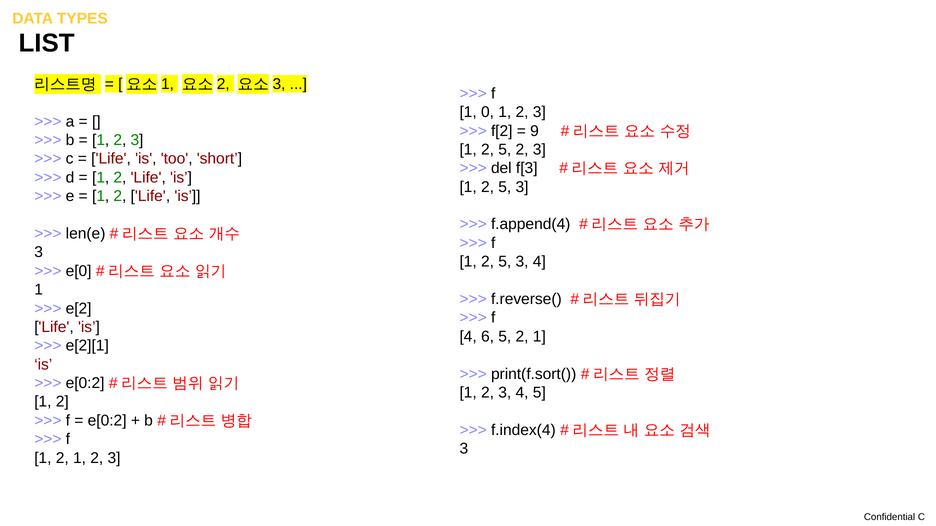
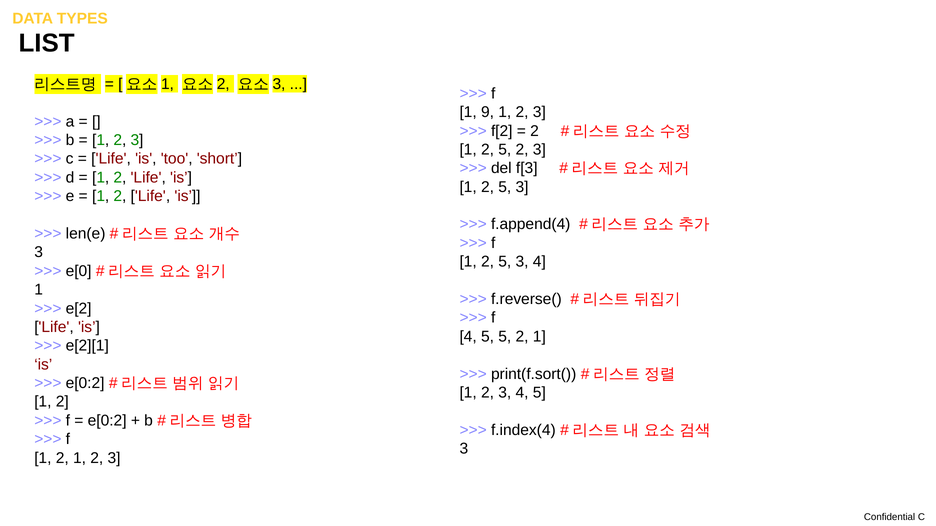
0: 0 -> 9 (487, 112)
9: 9 -> 2 (535, 131)
6: 6 -> 5 (487, 337)
